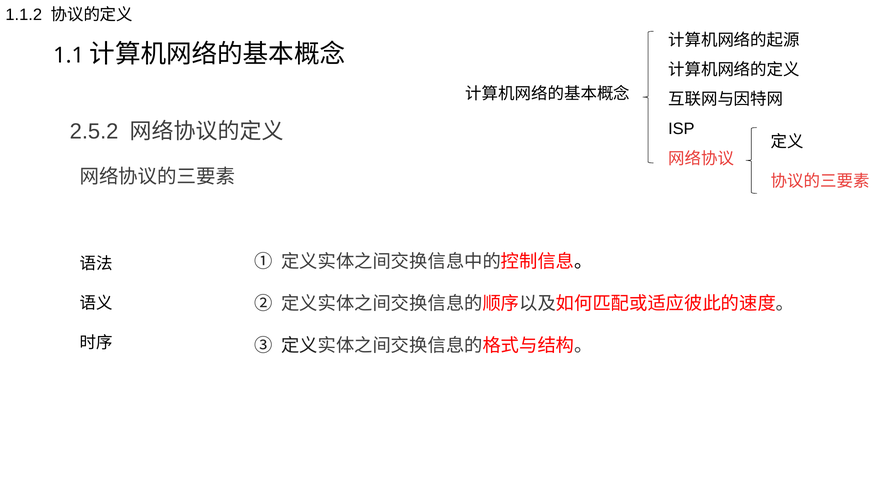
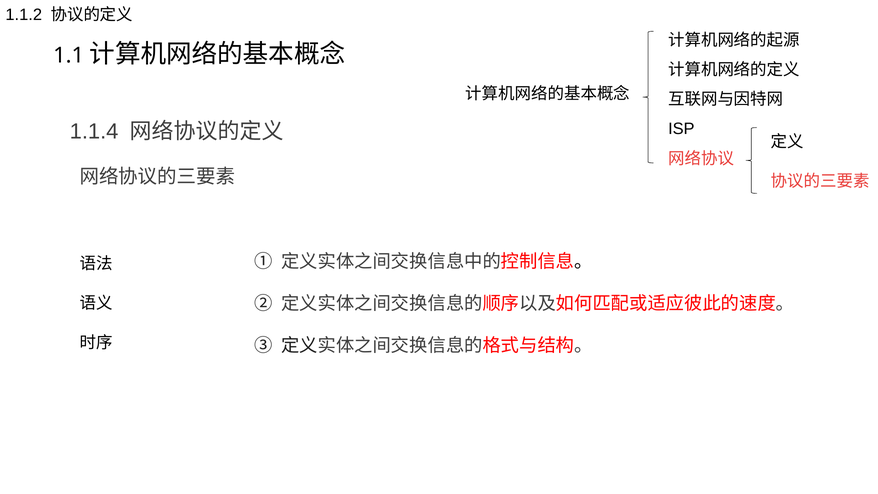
2.5.2: 2.5.2 -> 1.1.4 (94, 131)
